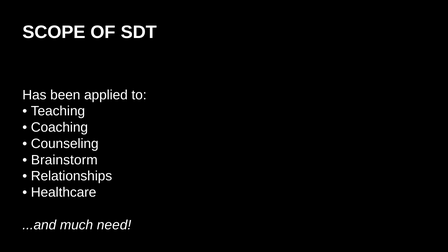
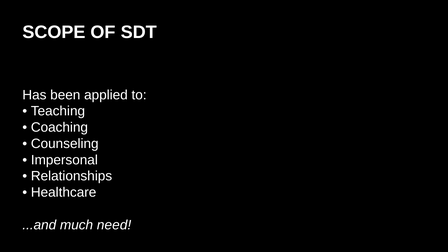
Brainstorm: Brainstorm -> Impersonal (64, 160)
